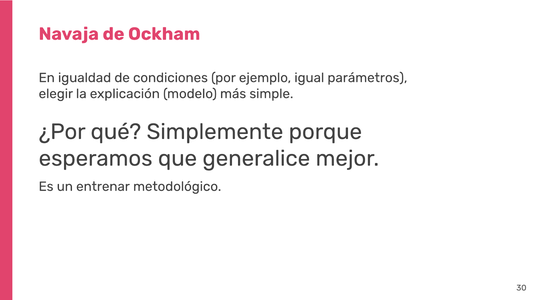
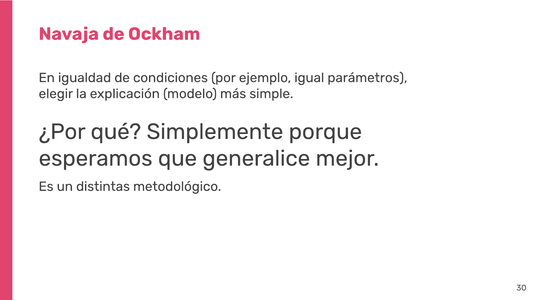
entrenar: entrenar -> distintas (103, 187)
